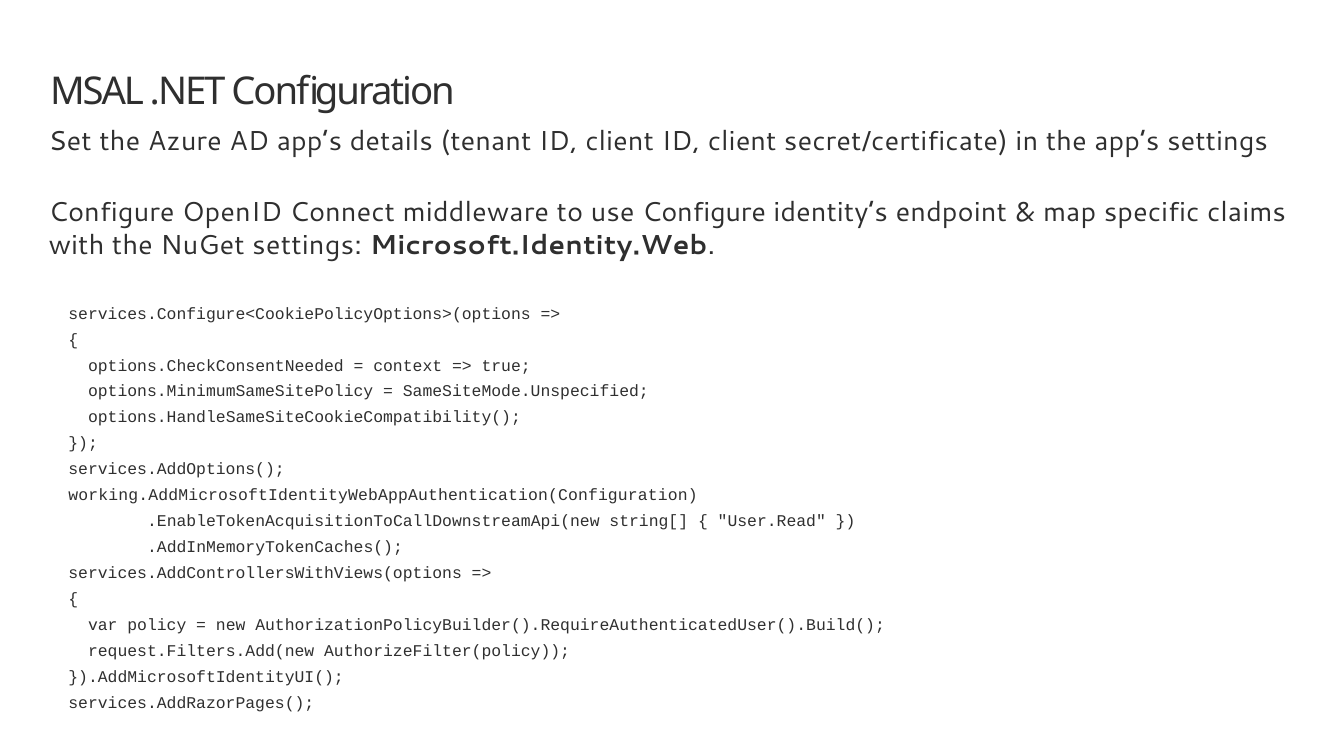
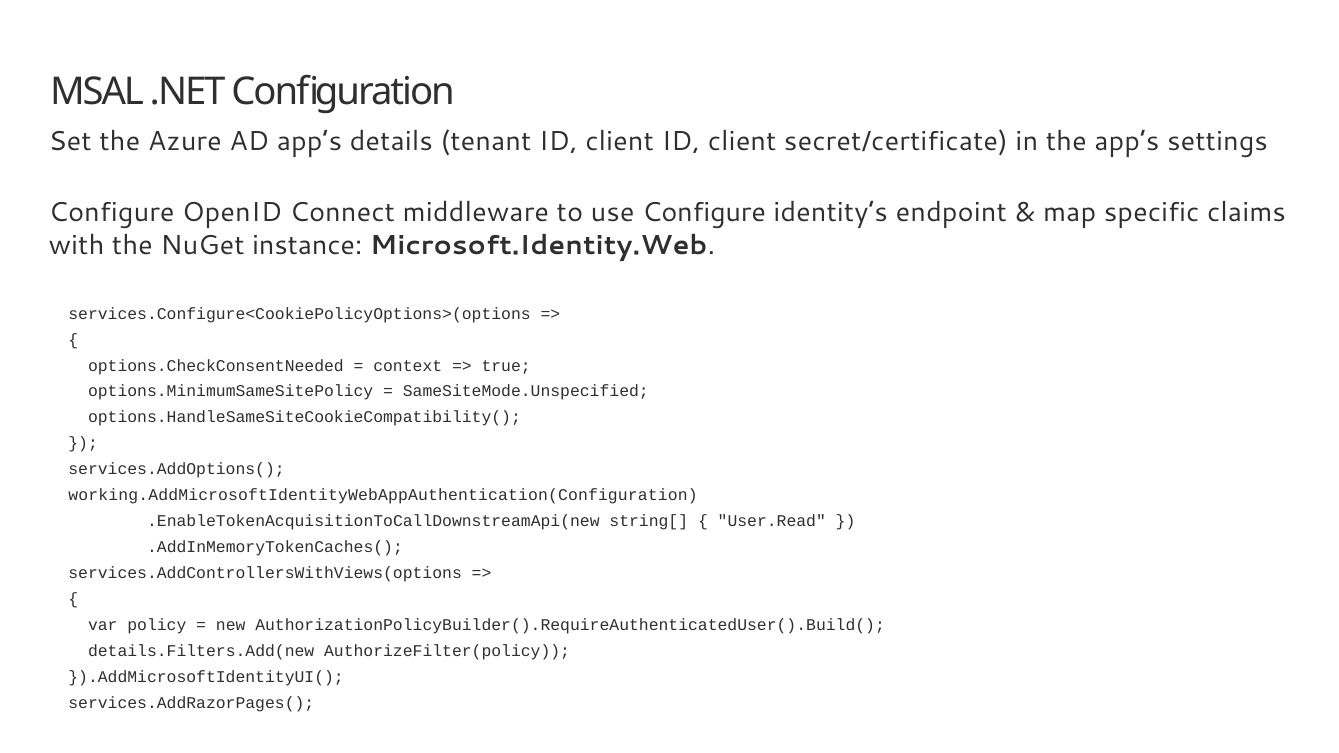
NuGet settings: settings -> instance (307, 245)
request.Filters.Add(new: request.Filters.Add(new -> details.Filters.Add(new (201, 651)
